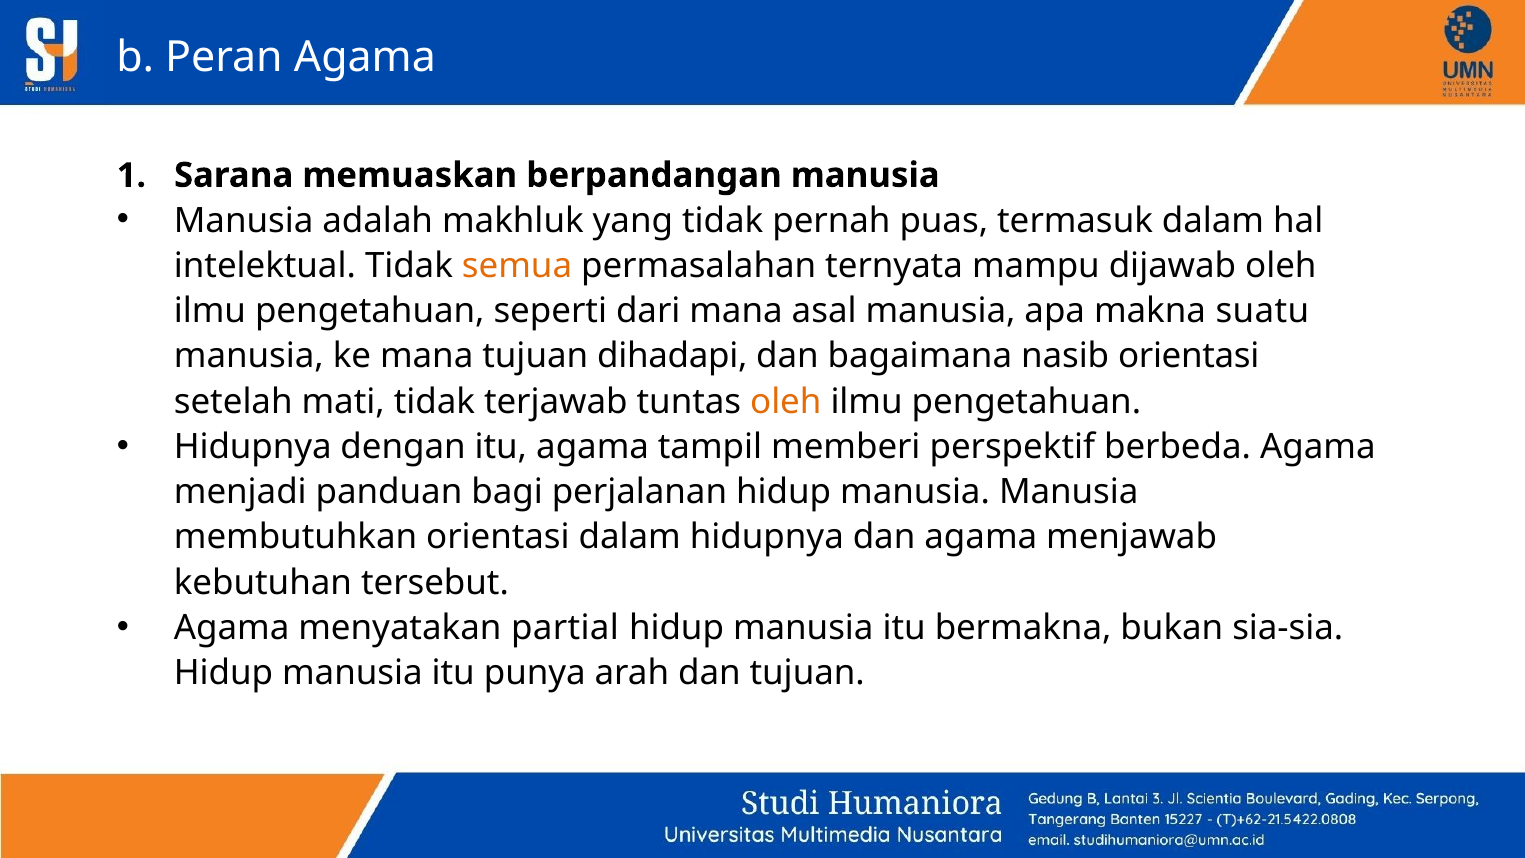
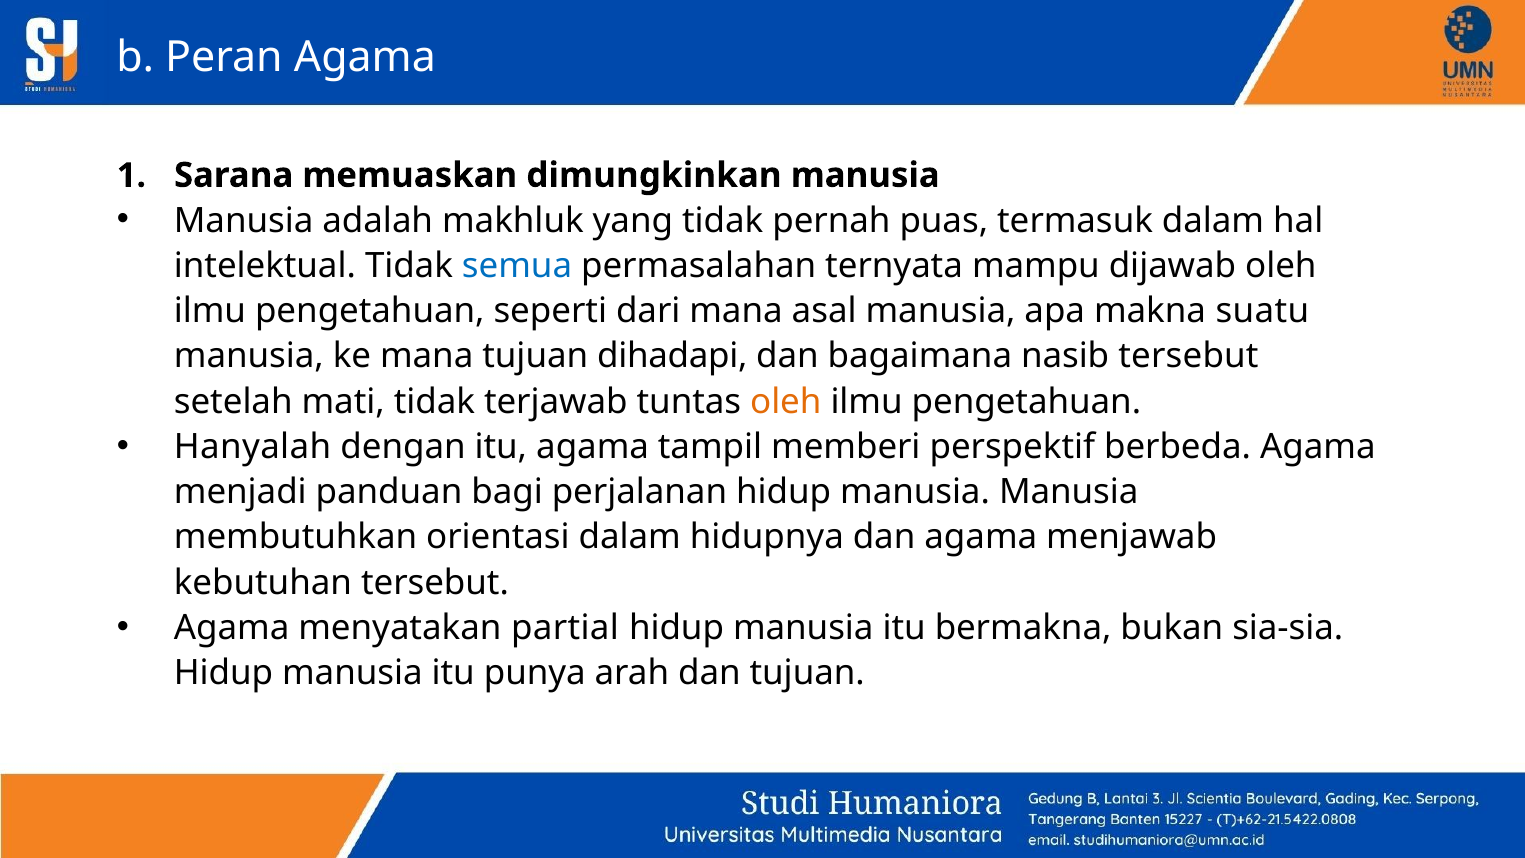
berpandangan: berpandangan -> dimungkinkan (654, 175)
semua colour: orange -> blue (517, 266)
nasib orientasi: orientasi -> tersebut (1188, 356)
Hidupnya: Hidupnya -> Hanyalah (253, 447)
